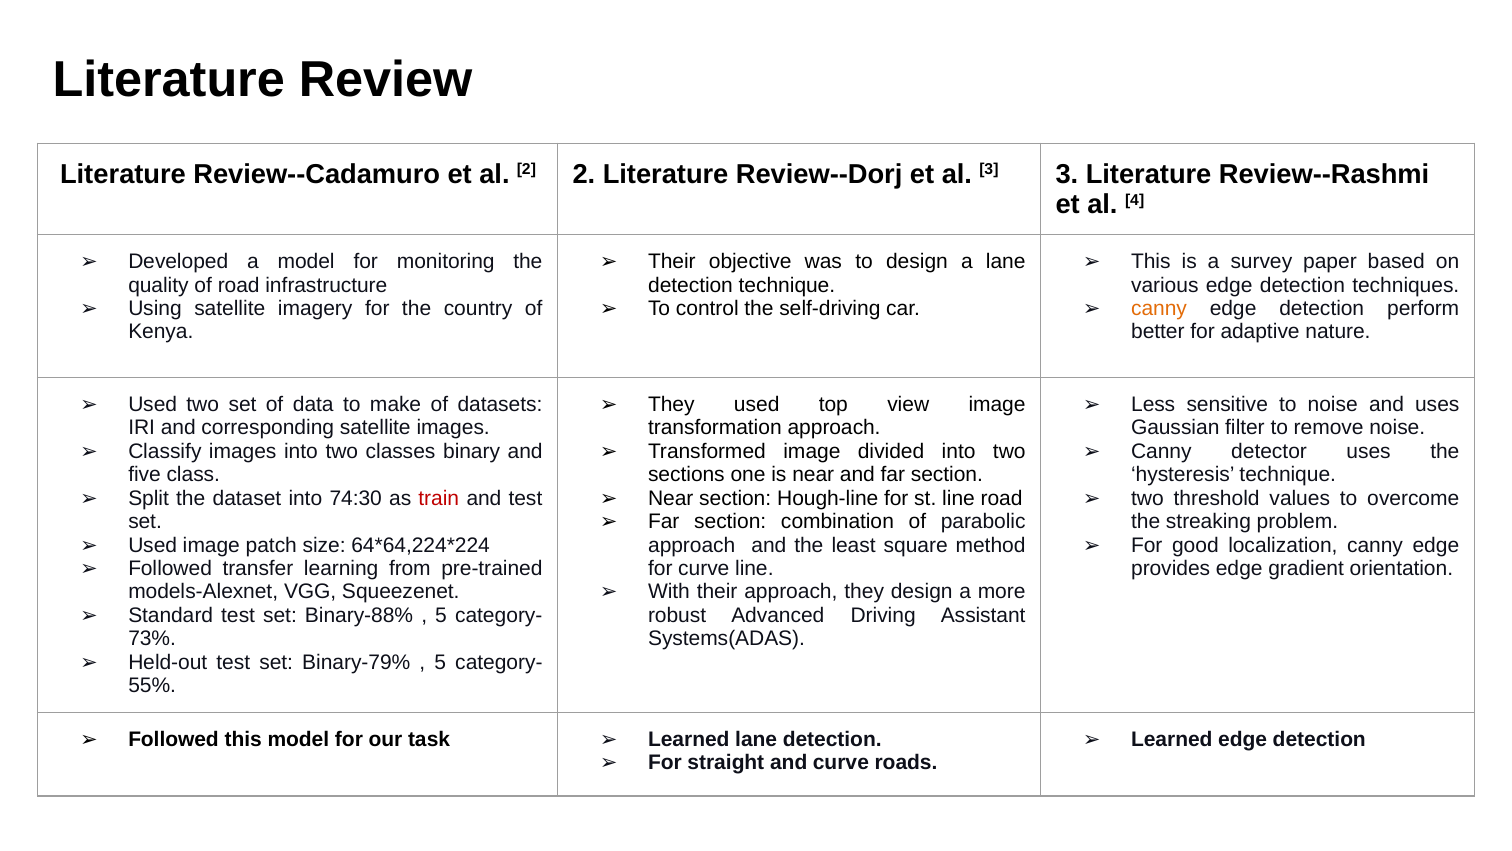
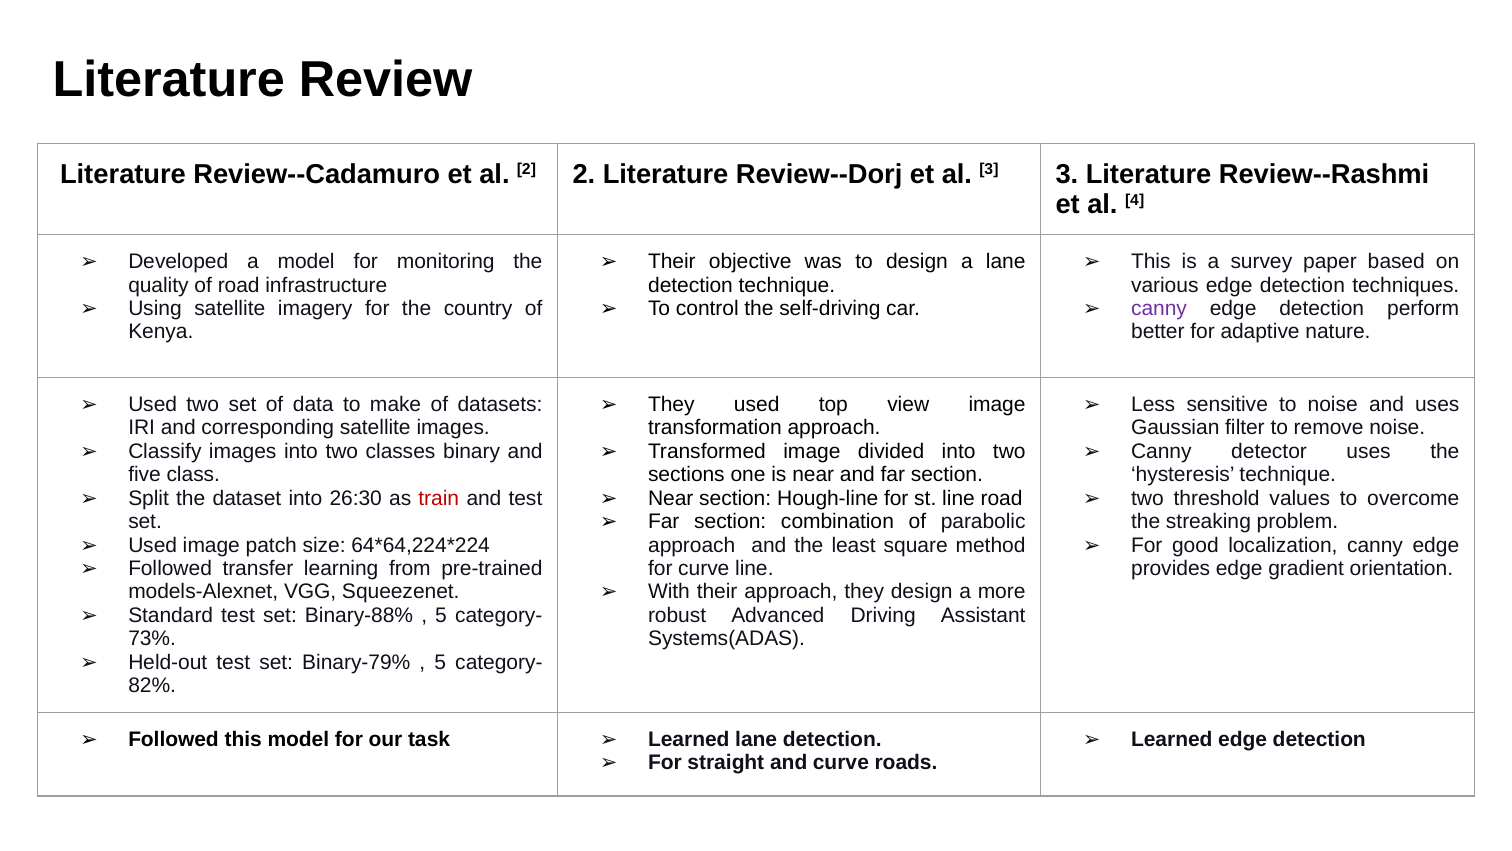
canny colour: orange -> purple (1159, 308)
74:30: 74:30 -> 26:30 (356, 498)
55%: 55% -> 82% (152, 686)
